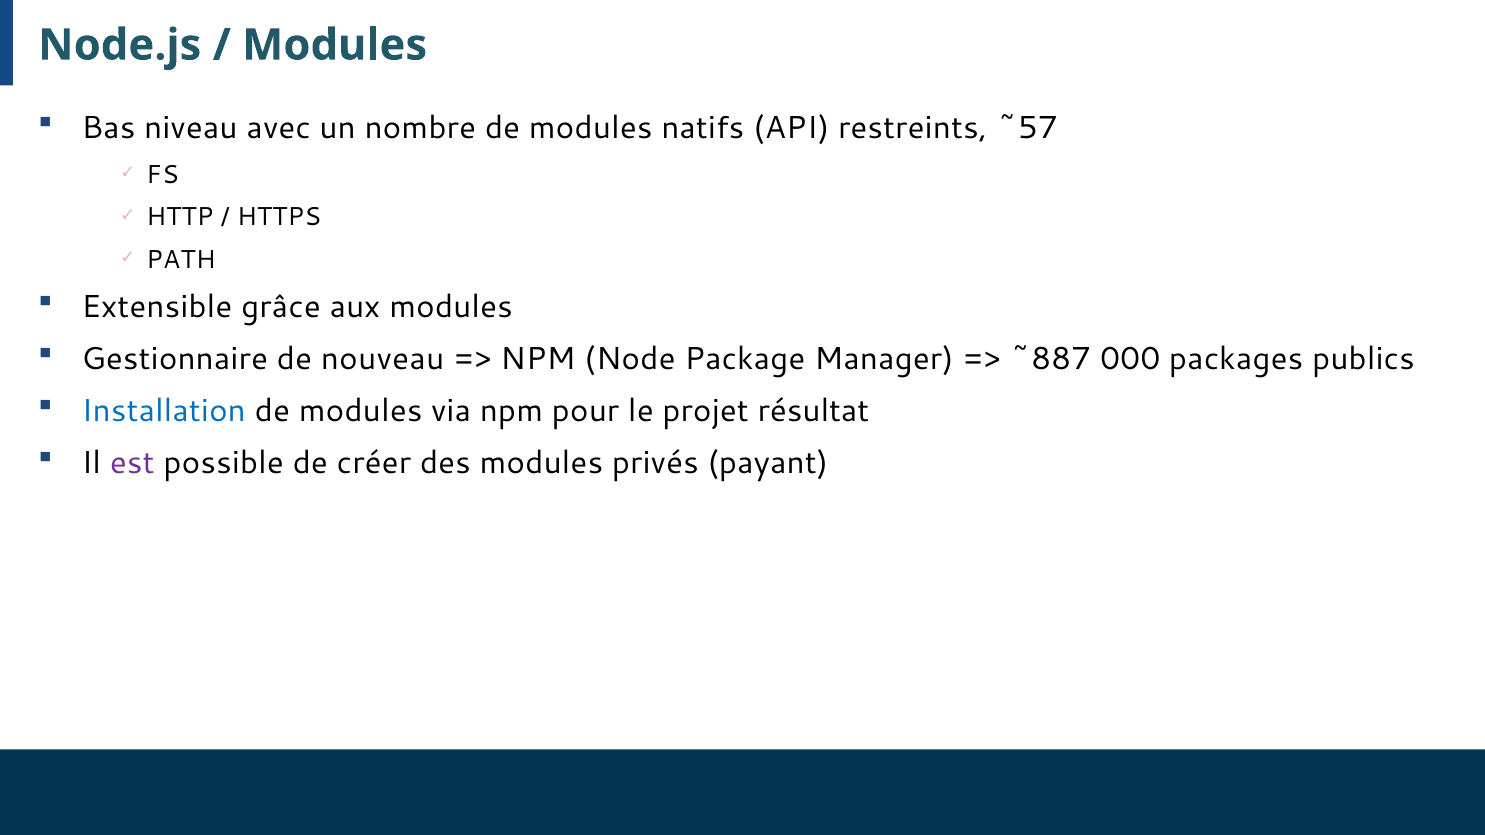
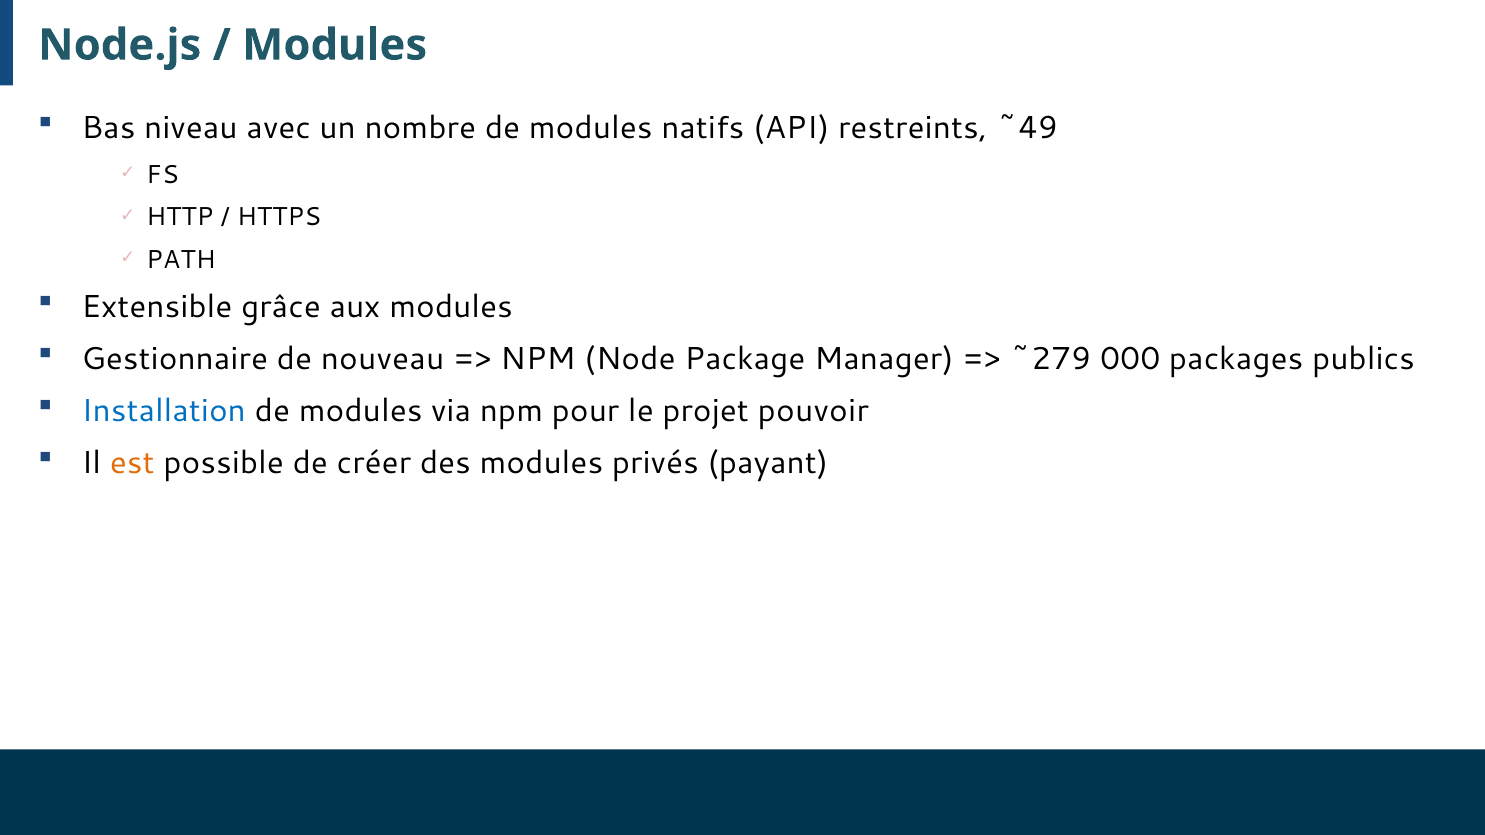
~57: ~57 -> ~49 (1027, 128)
~887: ~887 -> ~279 (1050, 359)
résultat: résultat -> pouvoir (813, 411)
est colour: purple -> orange (132, 464)
